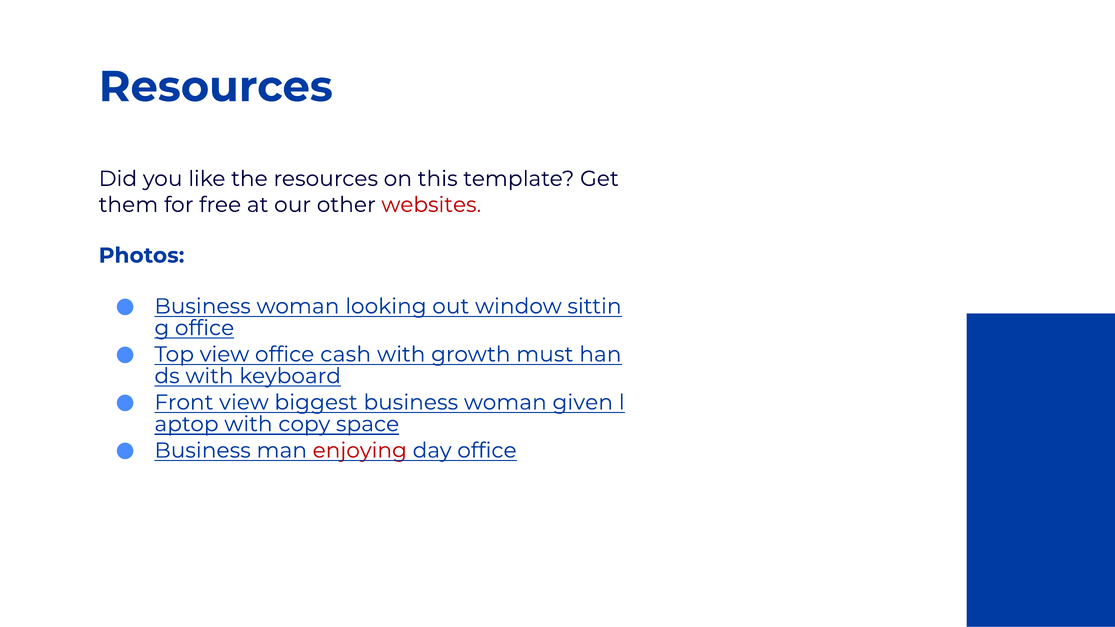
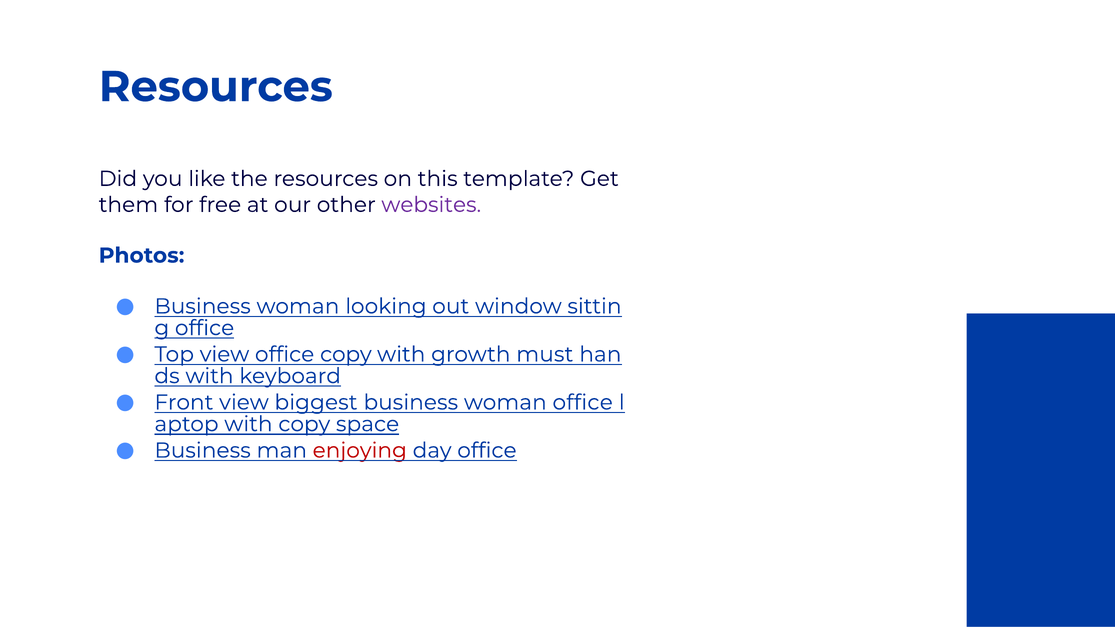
websites colour: red -> purple (431, 205)
office cash: cash -> copy (346, 354)
woman given: given -> office (583, 403)
